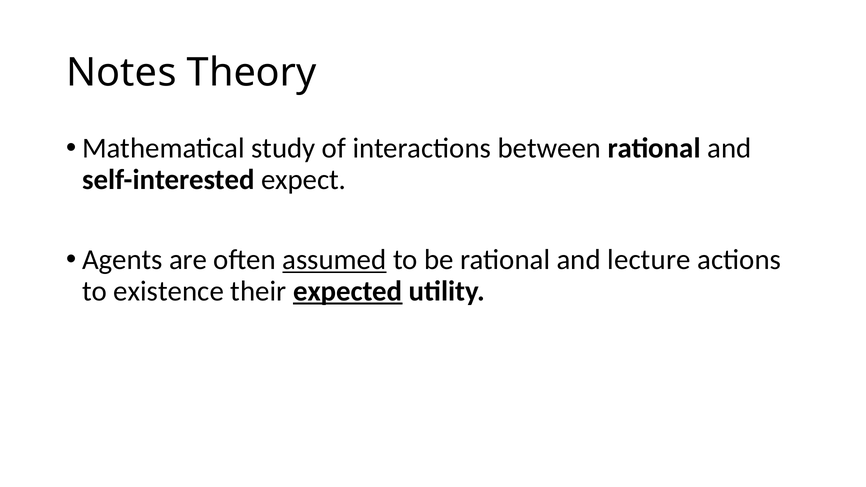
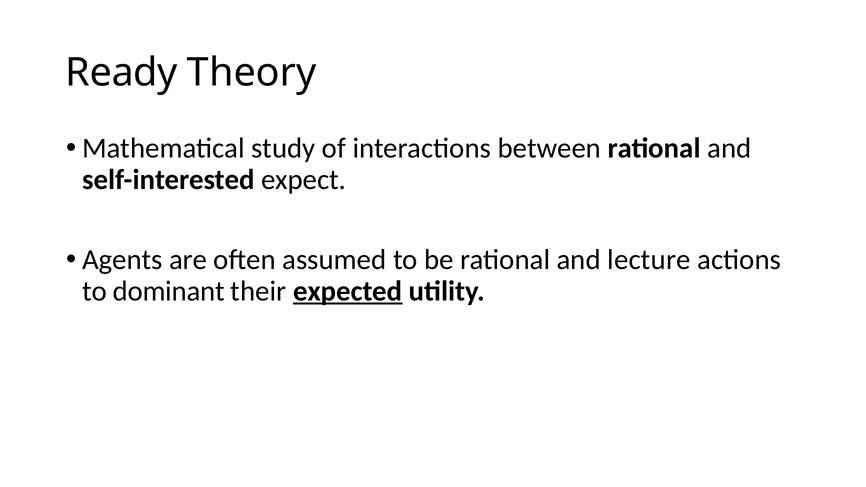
Notes: Notes -> Ready (122, 73)
assumed underline: present -> none (334, 260)
existence: existence -> dominant (169, 291)
